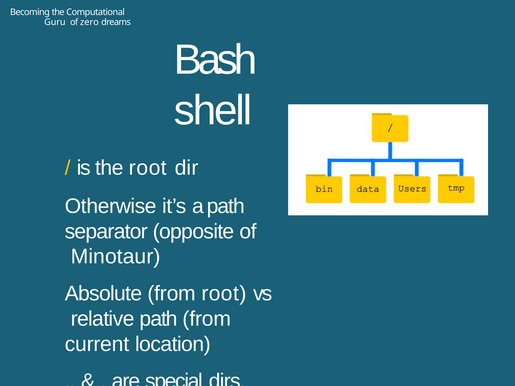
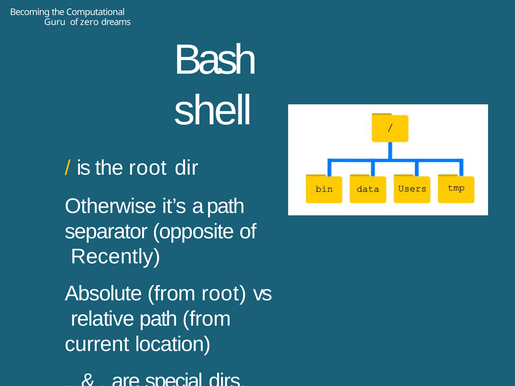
Minotaur: Minotaur -> Recently (116, 257)
